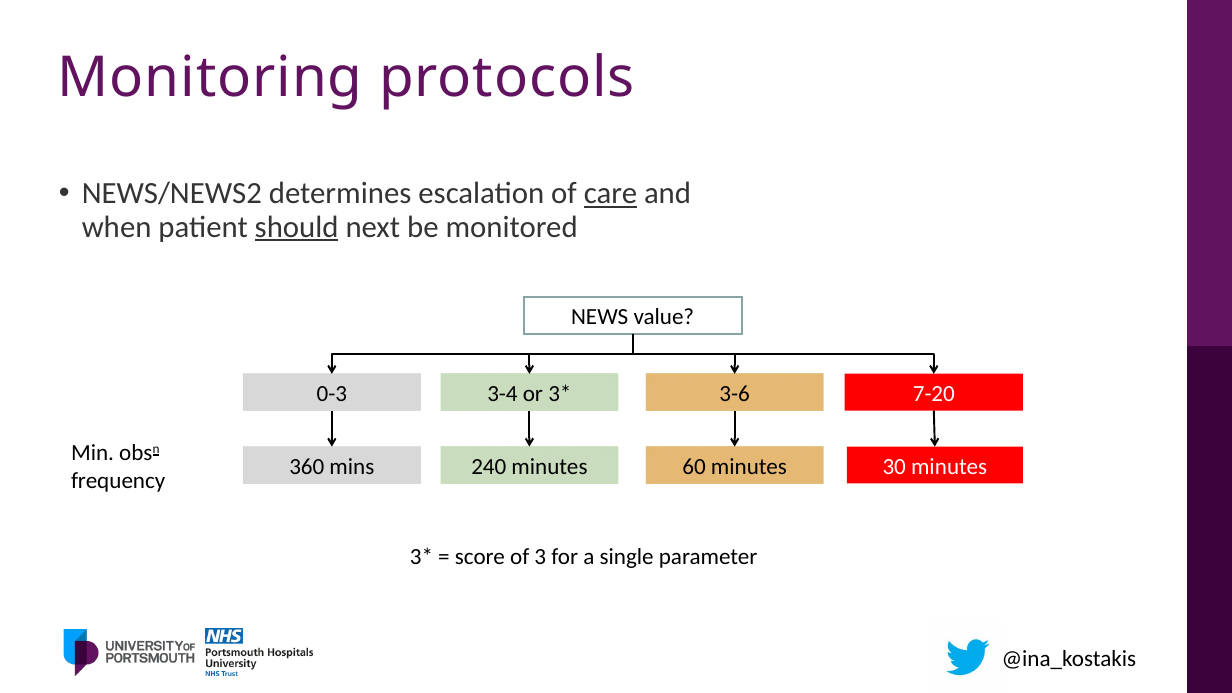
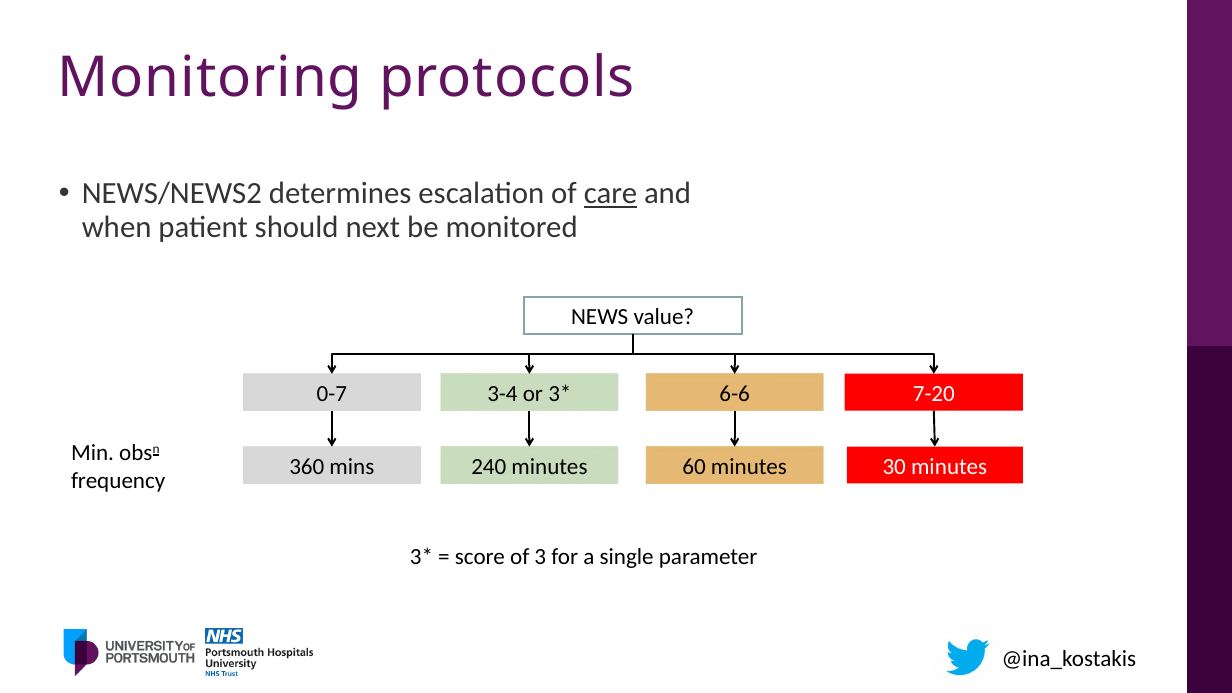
should underline: present -> none (297, 227)
0-3: 0-3 -> 0-7 (332, 394)
3-6: 3-6 -> 6-6 (735, 394)
